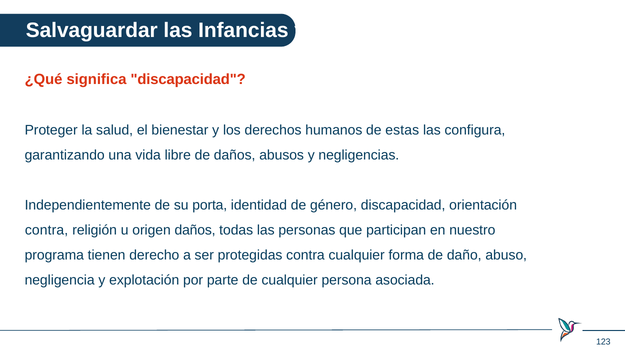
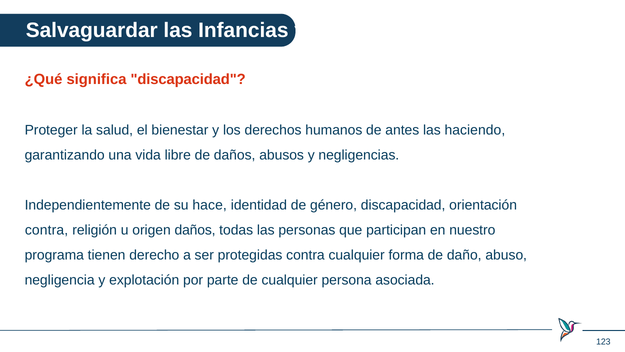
estas: estas -> antes (402, 130)
configura: configura -> haciendo (475, 130)
porta: porta -> hace (210, 205)
